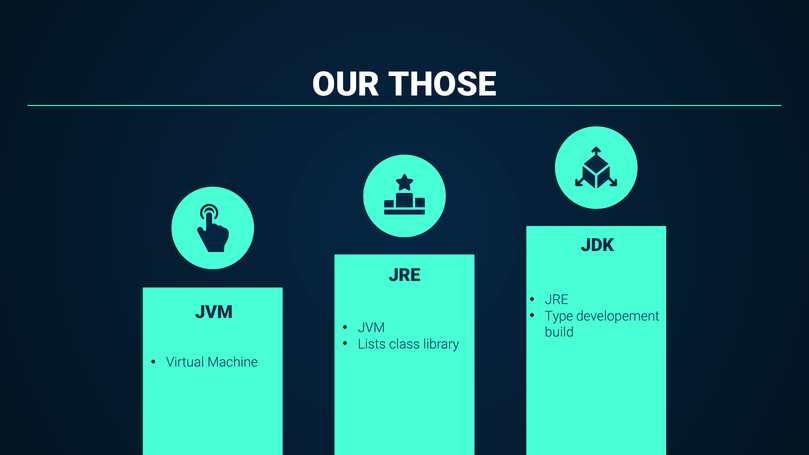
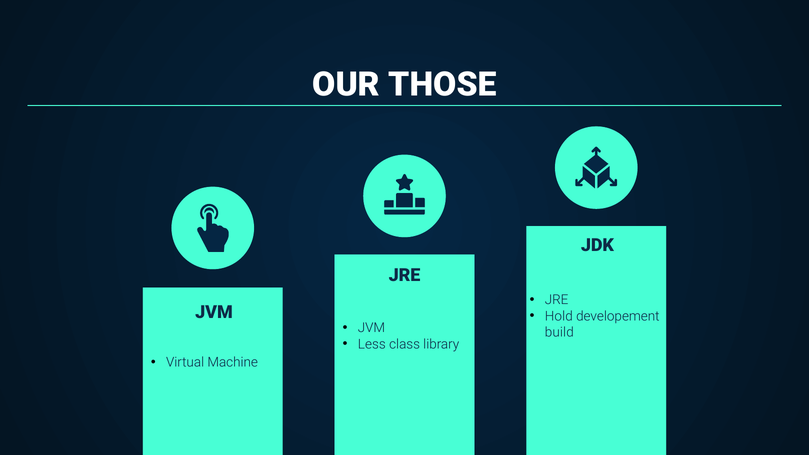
Type: Type -> Hold (559, 316)
Lists: Lists -> Less (372, 344)
